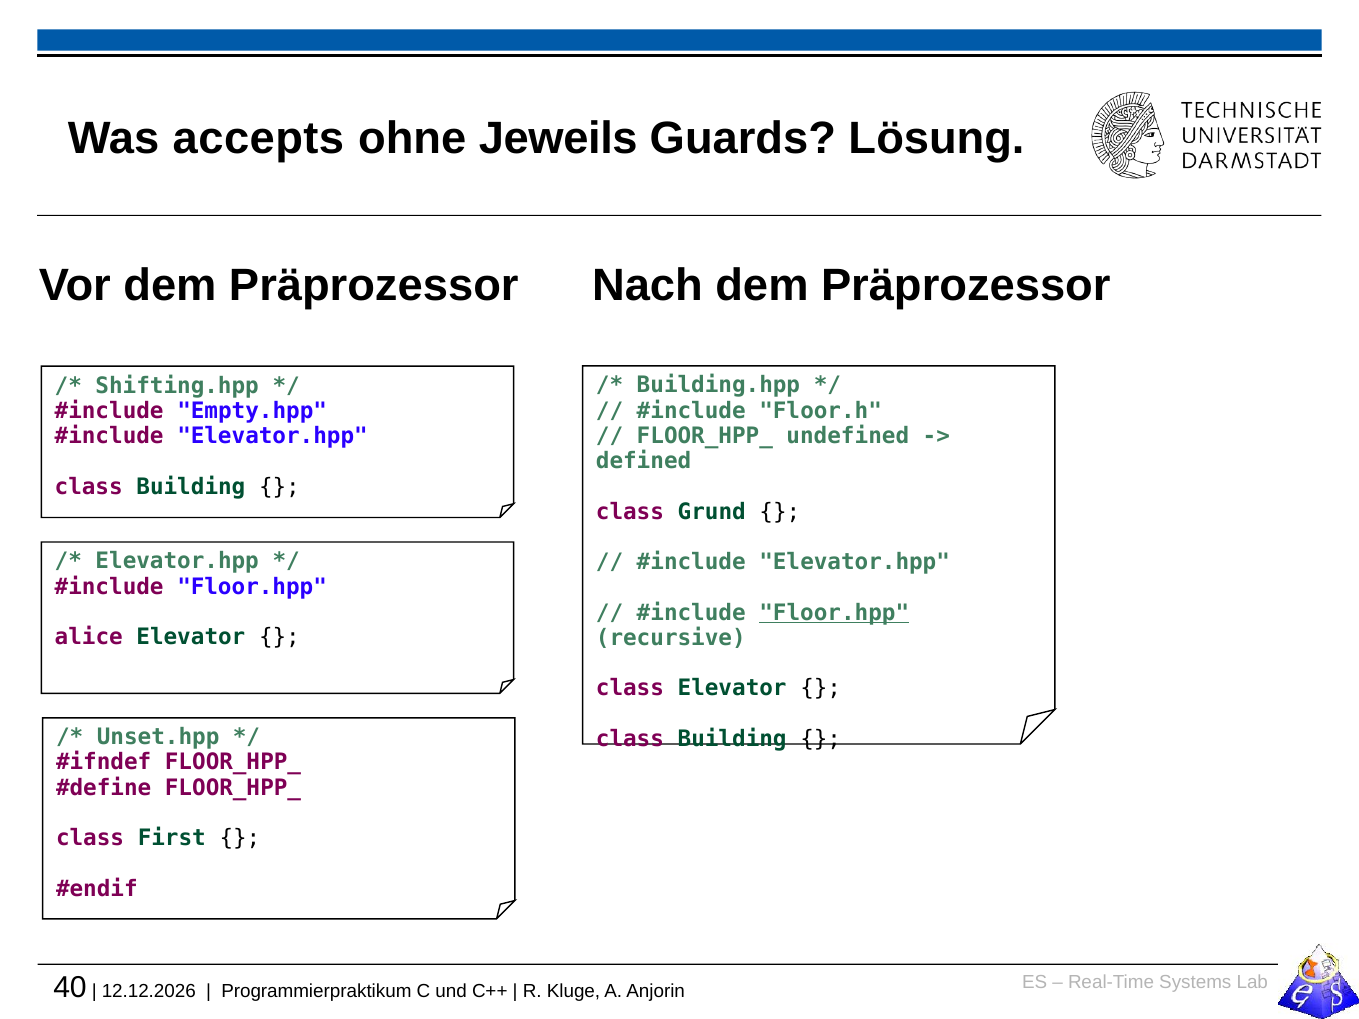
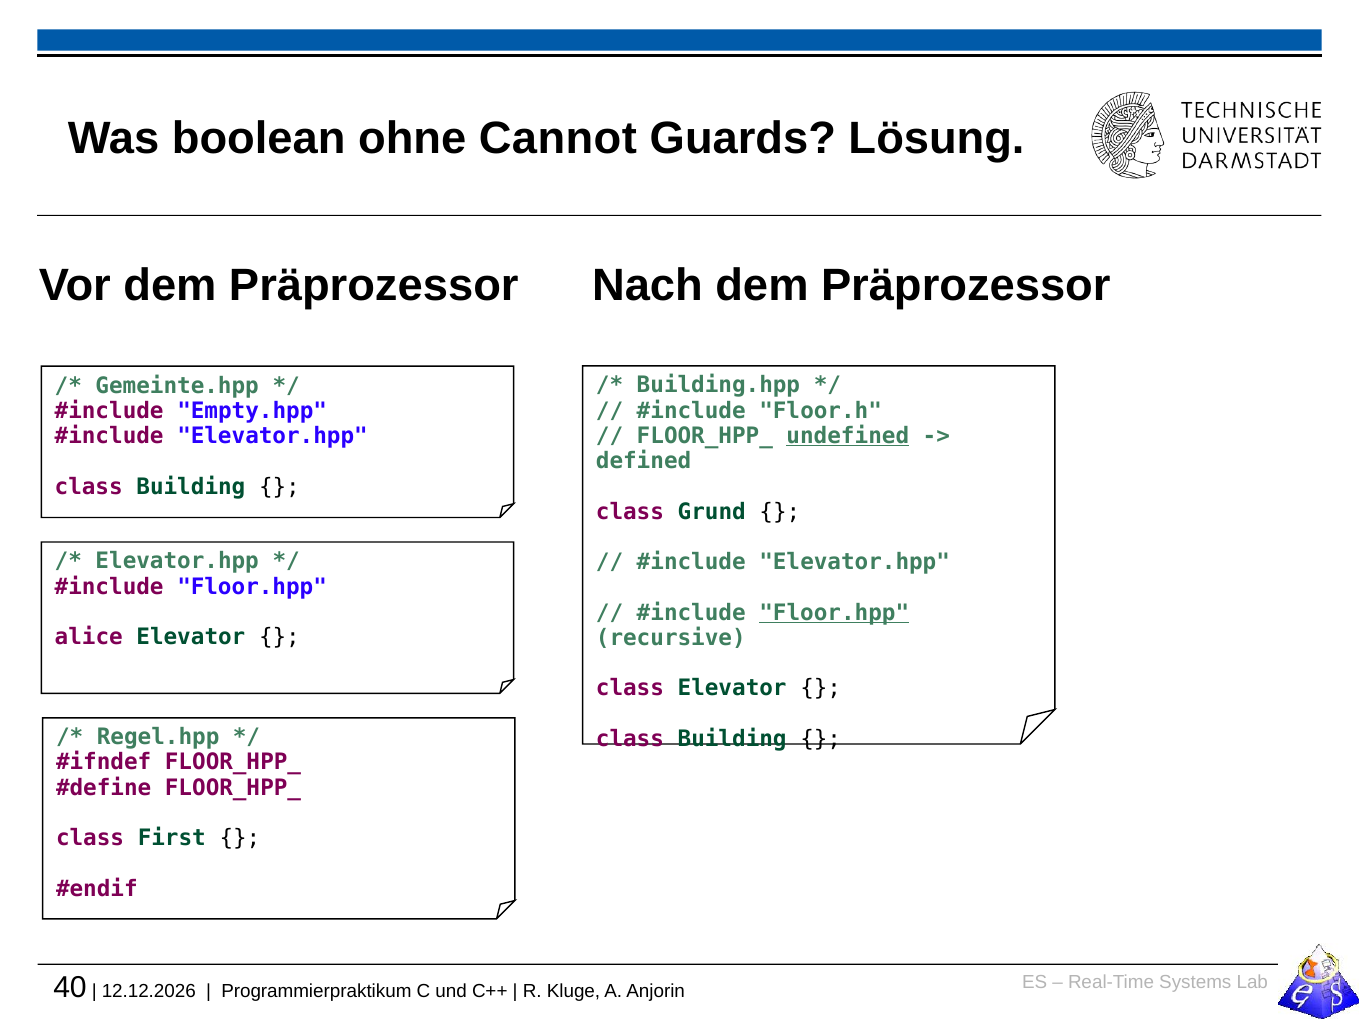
accepts: accepts -> boolean (259, 138)
Jeweils: Jeweils -> Cannot (558, 138)
Shifting.hpp: Shifting.hpp -> Gemeinte.hpp (177, 386)
undefined underline: none -> present (848, 436)
Unset.hpp: Unset.hpp -> Regel.hpp (158, 737)
